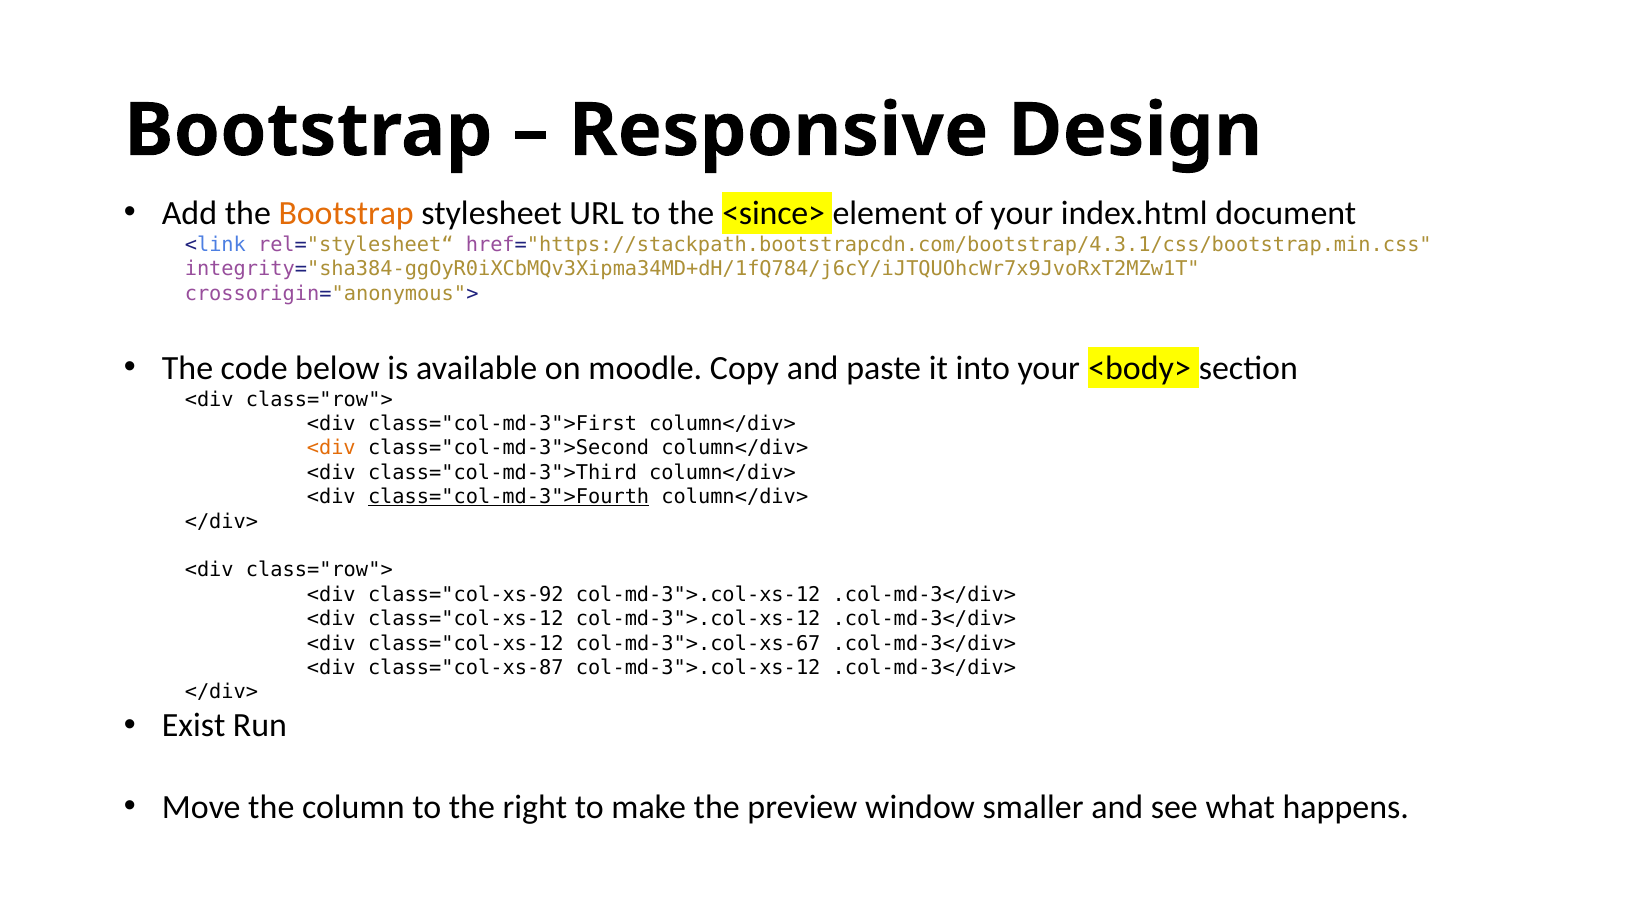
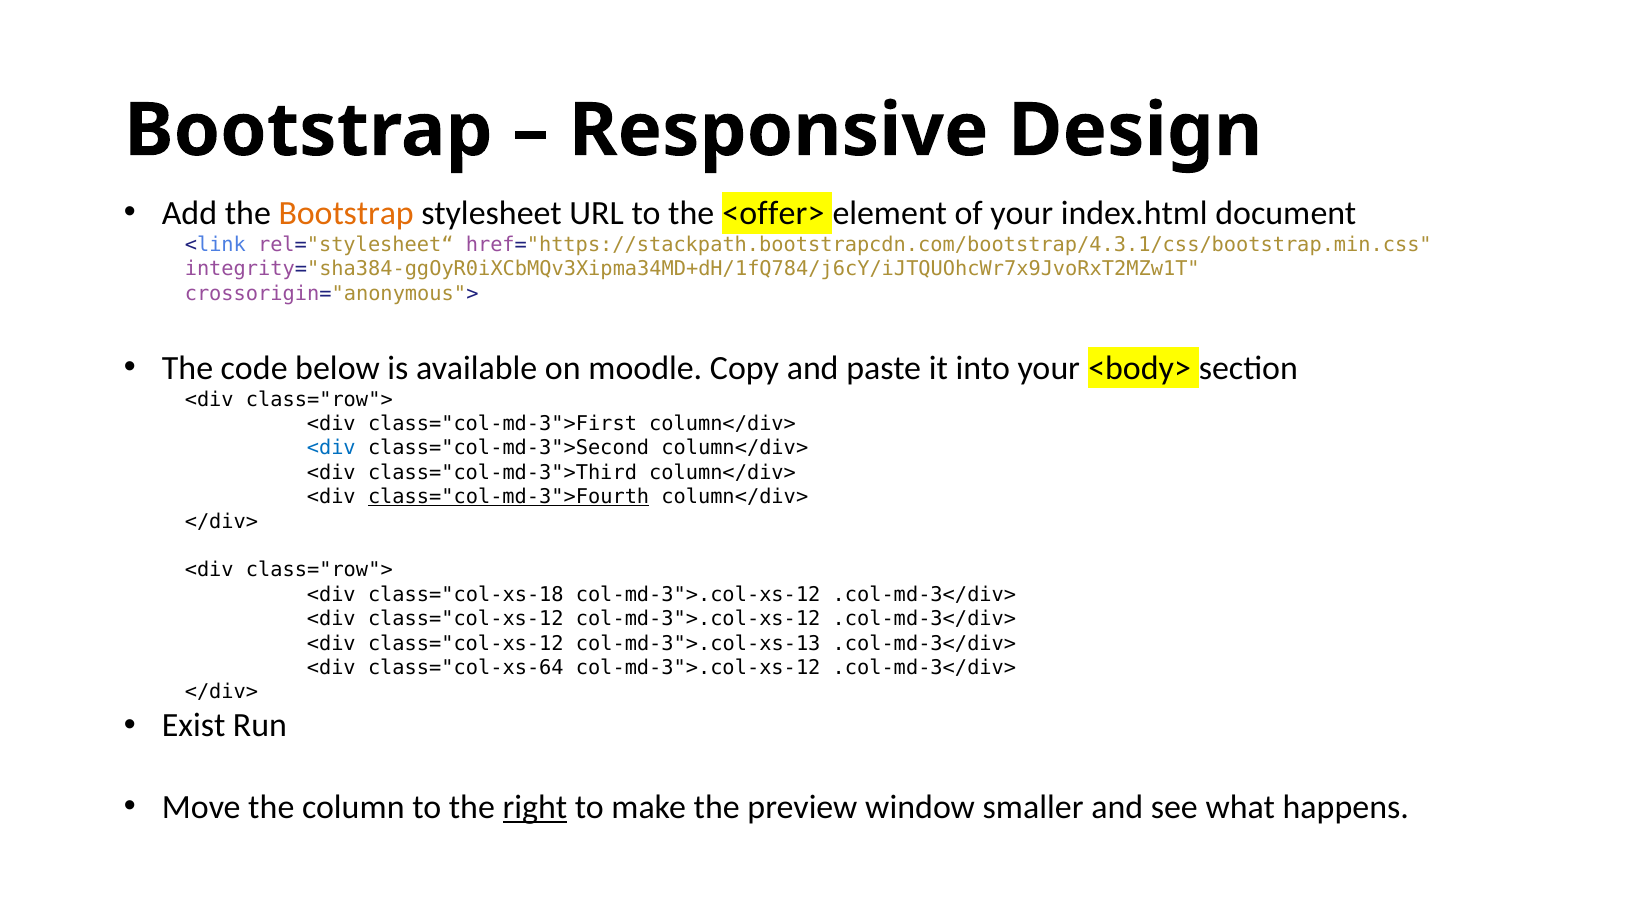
<since>: <since> -> <offer> (773, 213)
<div colour: orange -> blue (331, 448)
class="col-xs-92: class="col-xs-92 -> class="col-xs-18 (466, 595)
col-md-3">.col-xs-67: col-md-3">.col-xs-67 -> col-md-3">.col-xs-13 (698, 644)
class="col-xs-87: class="col-xs-87 -> class="col-xs-64 (466, 668)
right underline: none -> present (535, 807)
